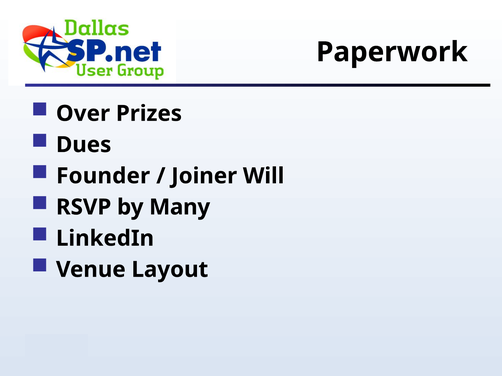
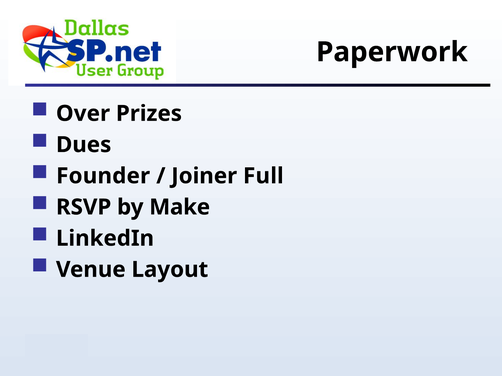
Will: Will -> Full (263, 176)
Many: Many -> Make (180, 207)
